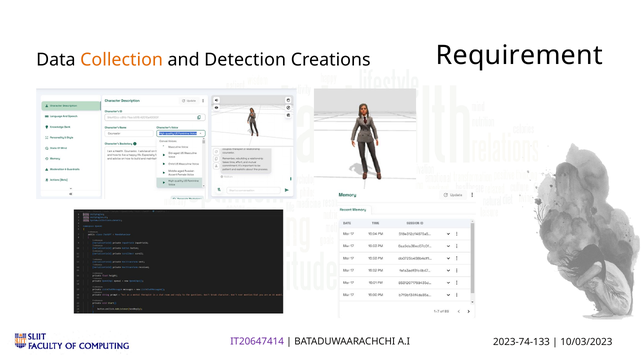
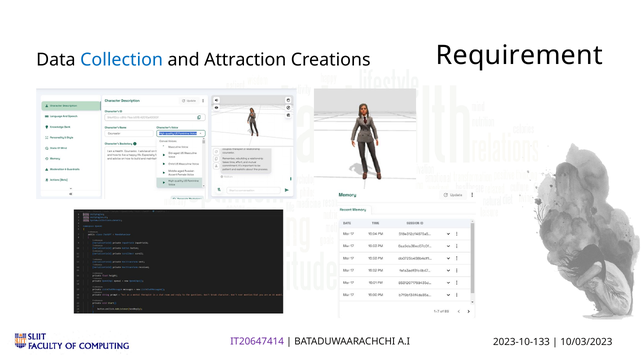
Collection colour: orange -> blue (122, 60)
Detection: Detection -> Attraction (245, 60)
2023-74-133: 2023-74-133 -> 2023-10-133 (521, 342)
